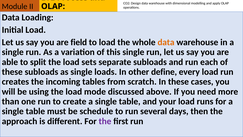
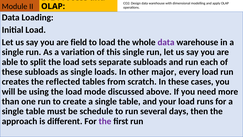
data colour: orange -> purple (166, 42)
define: define -> major (164, 72)
incoming: incoming -> reflected (63, 82)
